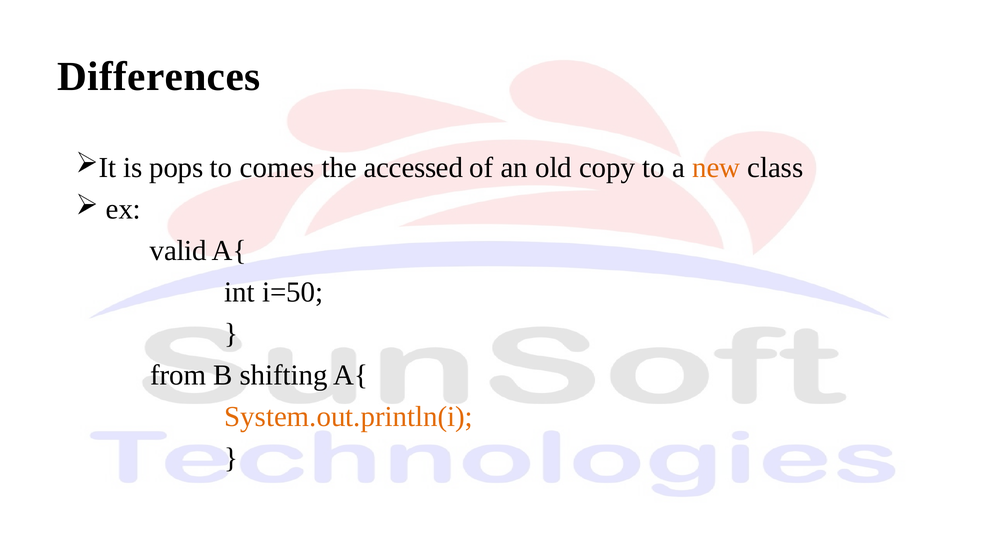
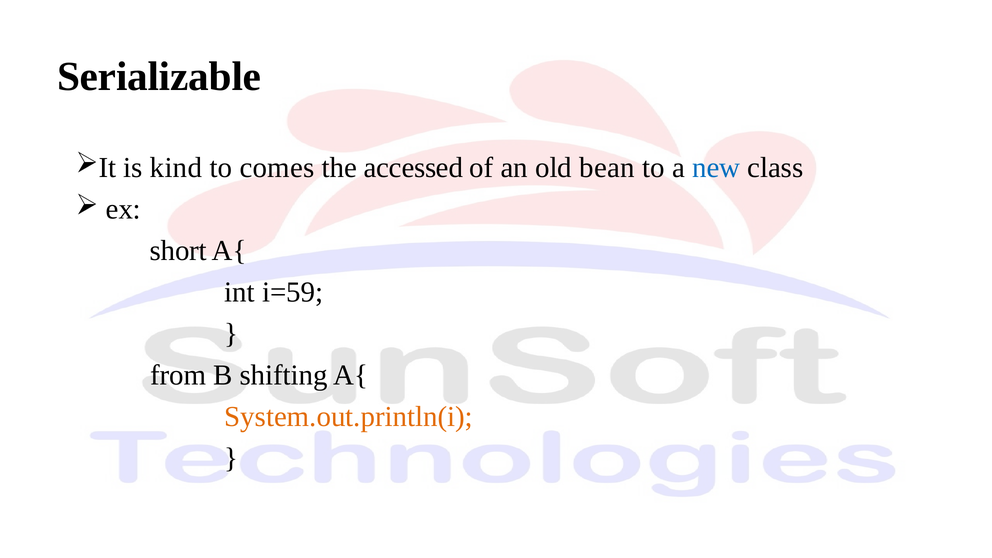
Differences: Differences -> Serializable (159, 77)
pops: pops -> kind (176, 168)
copy: copy -> bean (607, 168)
new colour: orange -> blue (716, 168)
valid: valid -> short (178, 251)
i=50: i=50 -> i=59 (293, 292)
